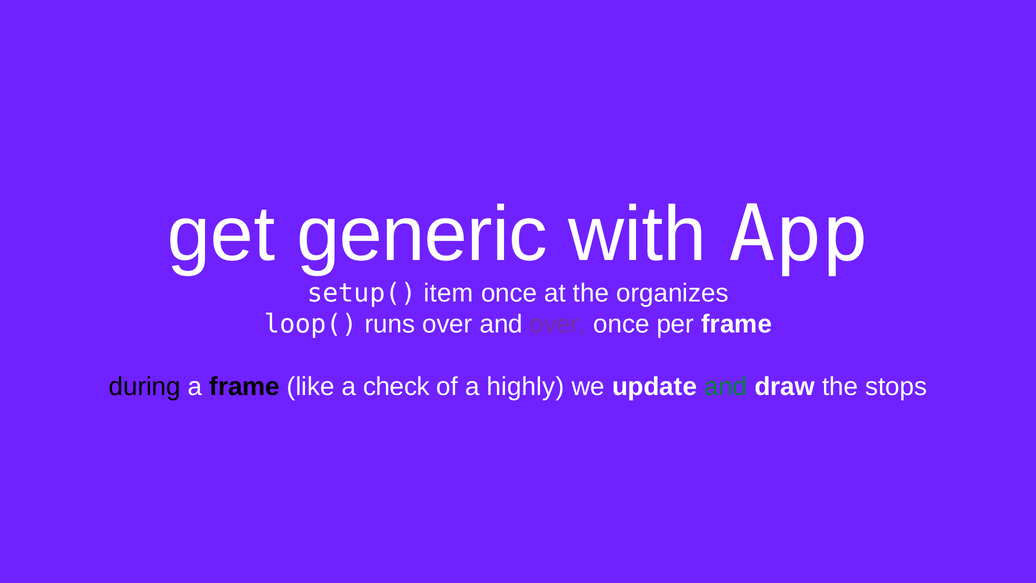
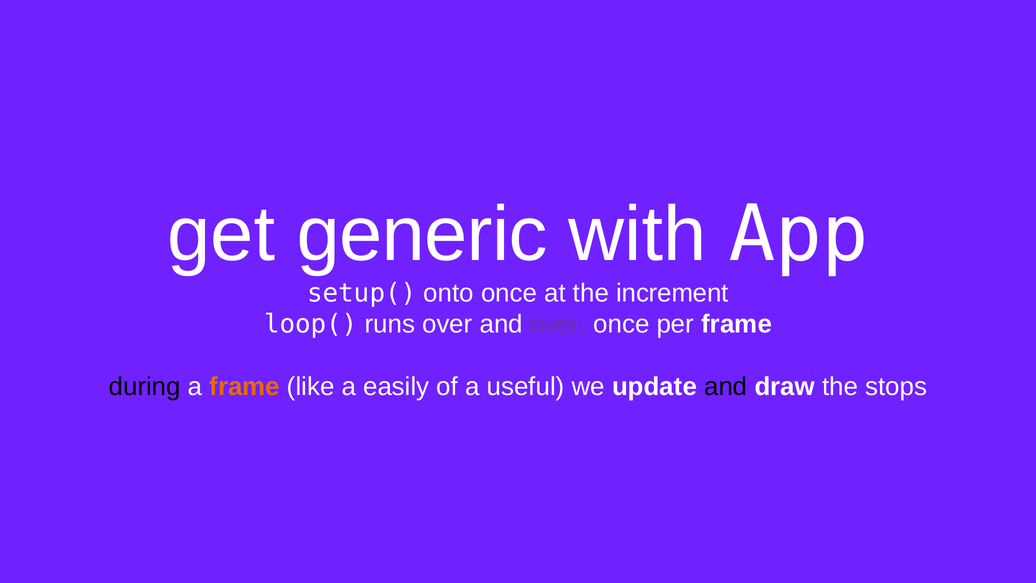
item: item -> onto (449, 293)
organizes: organizes -> increment (672, 293)
frame colour: black -> orange (245, 386)
check: check -> easily (396, 386)
highly: highly -> useful (526, 386)
and colour: green -> black (726, 386)
